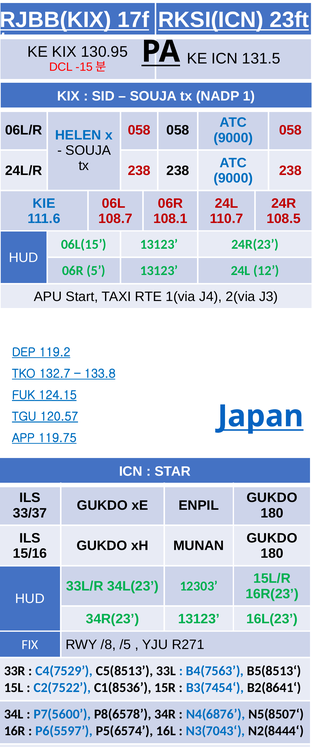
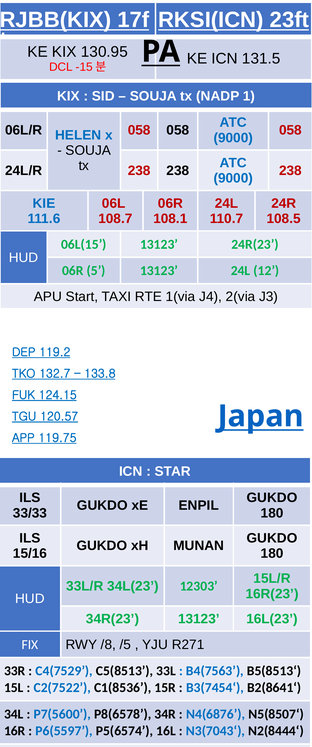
33/37: 33/37 -> 33/33 (30, 513)
